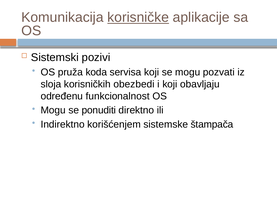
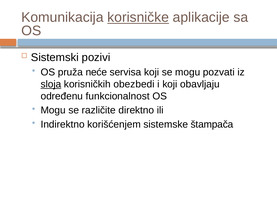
koda: koda -> neće (96, 72)
sloja underline: none -> present (51, 84)
ponuditi: ponuditi -> različite (99, 110)
